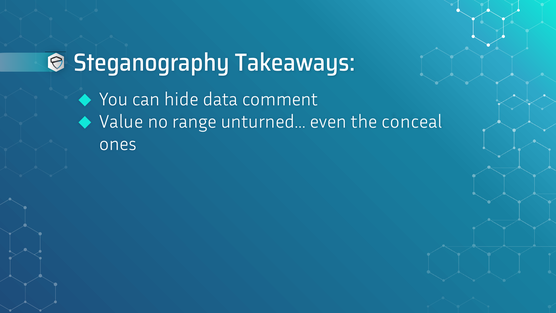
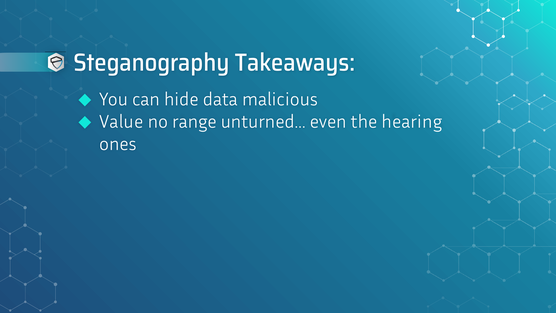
comment: comment -> malicious (280, 99)
conceal: conceal -> hearing (412, 122)
